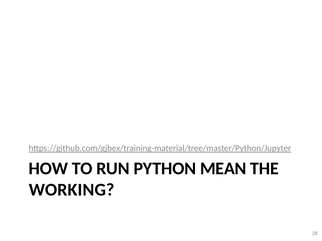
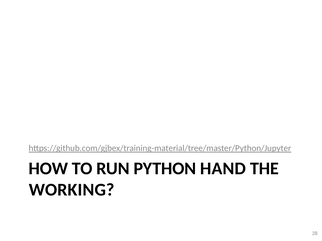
MEAN: MEAN -> HAND (223, 169)
